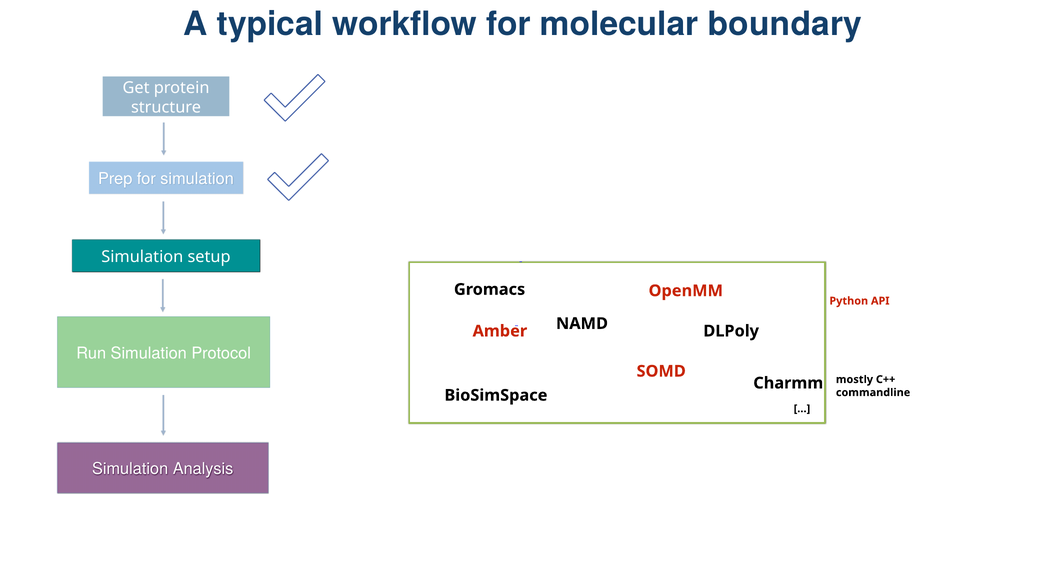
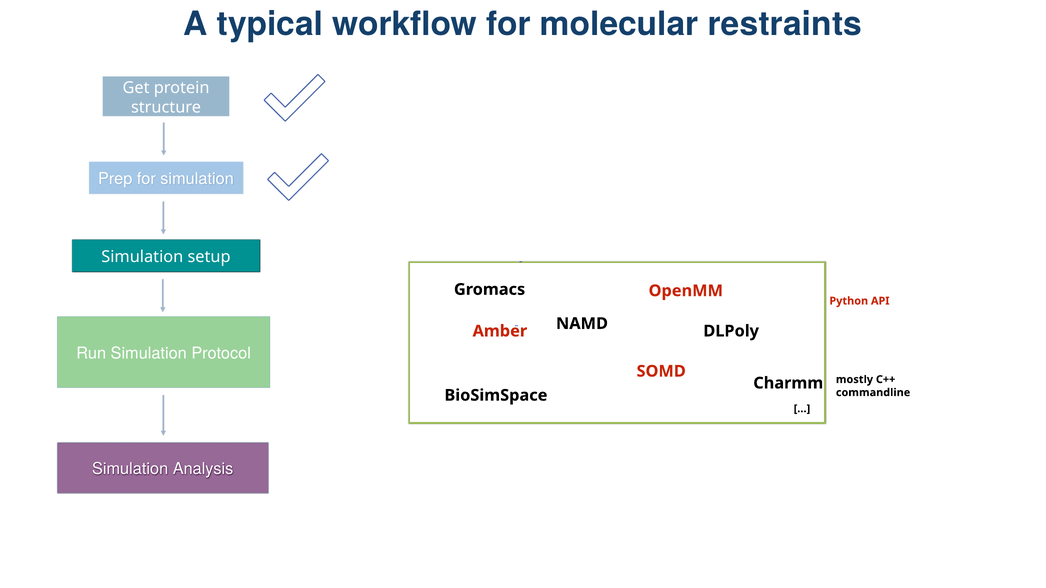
boundary: boundary -> restraints (785, 24)
